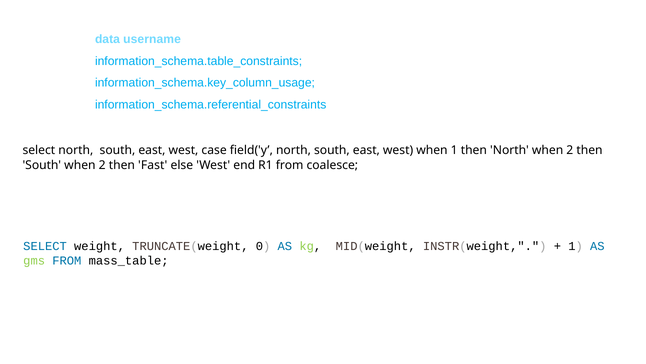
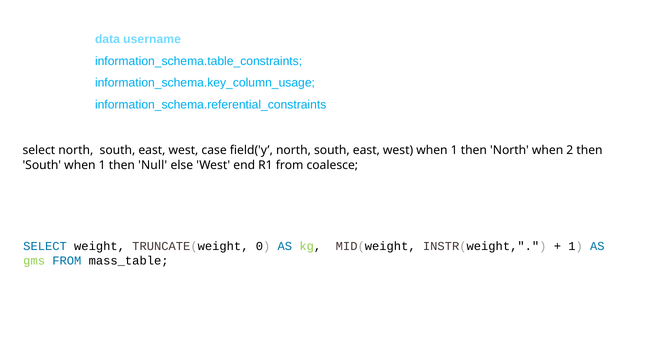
South when 2: 2 -> 1 (102, 165)
Fast: Fast -> Null (153, 165)
